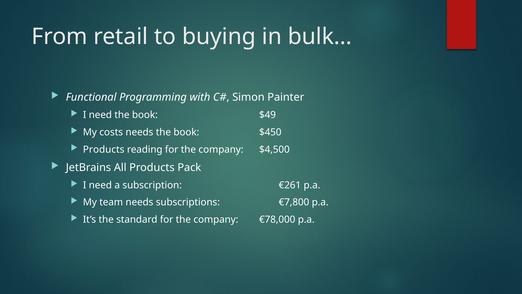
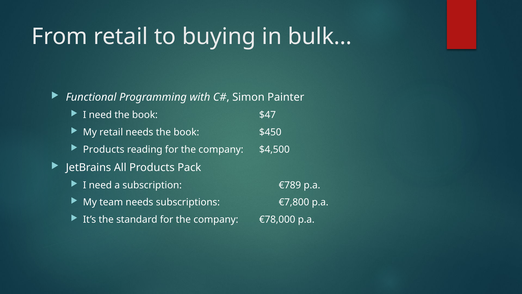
$49: $49 -> $47 (268, 115)
My costs: costs -> retail (111, 132)
€261: €261 -> €789 (290, 185)
